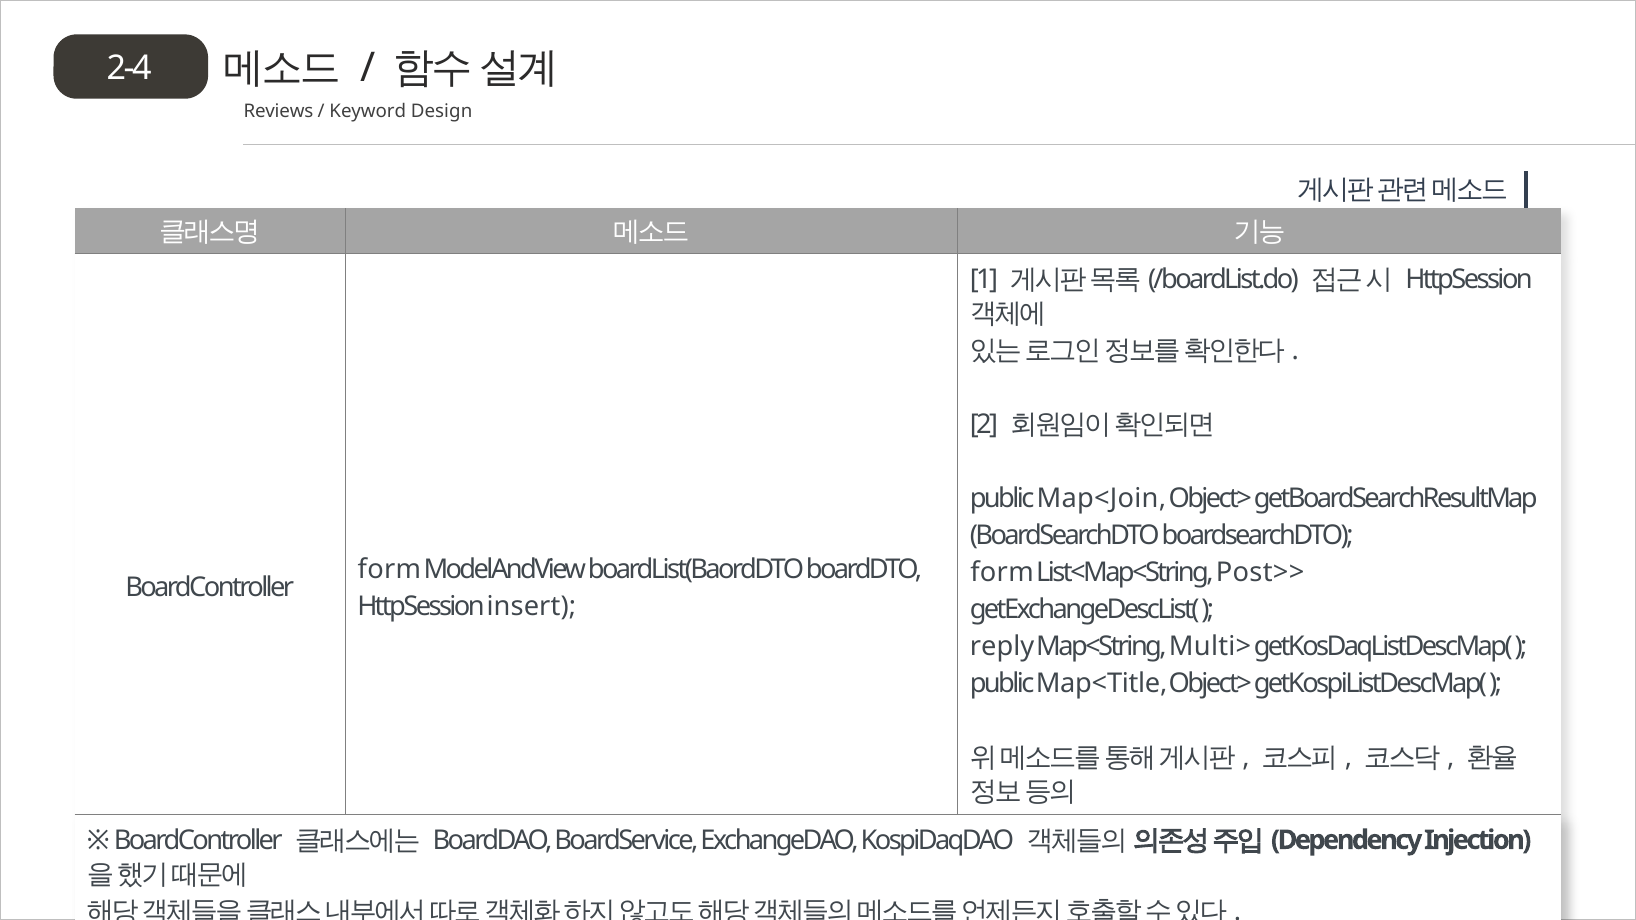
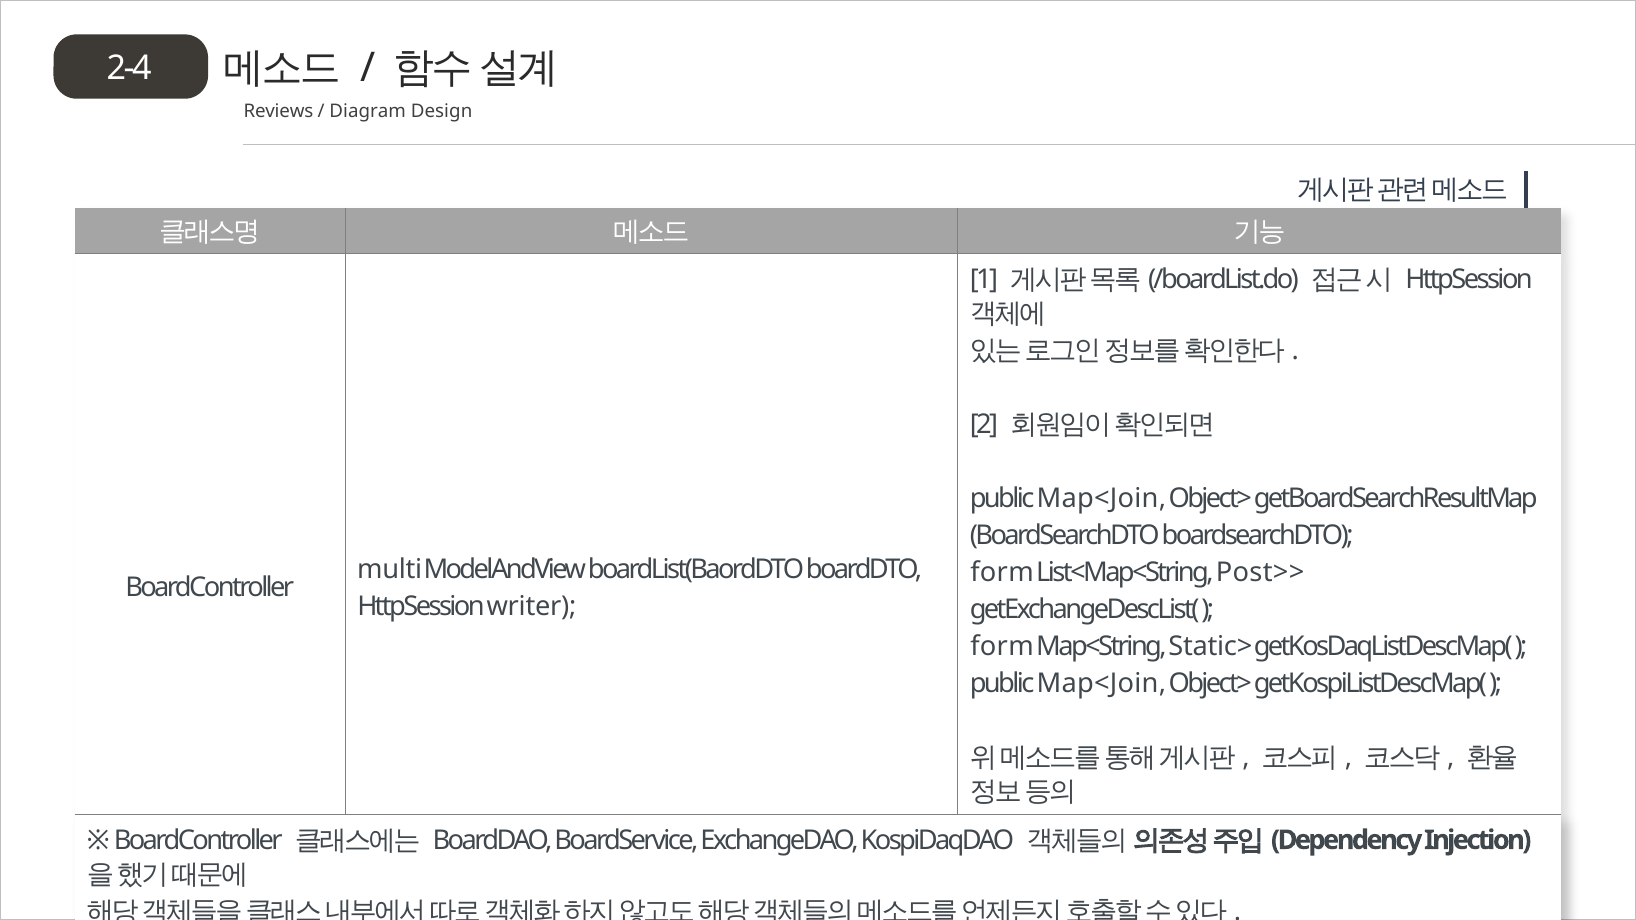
Keyword: Keyword -> Diagram (368, 111)
form: form -> multi (390, 570)
insert: insert -> writer (532, 607)
reply: reply -> form (1002, 647)
Multi>: Multi> -> Static> (1210, 647)
Map<Title: Map<Title -> Map<Join (1101, 684)
